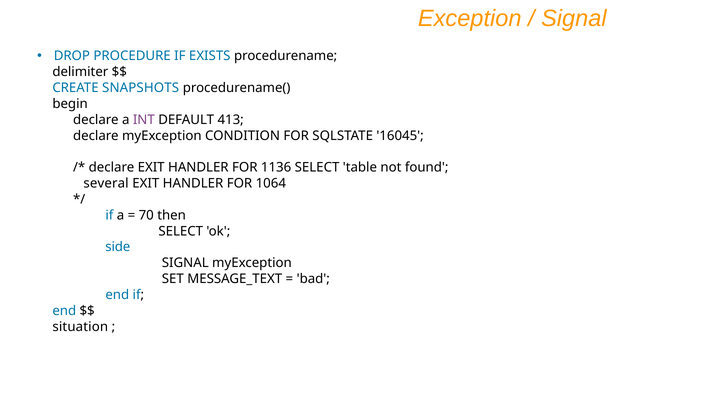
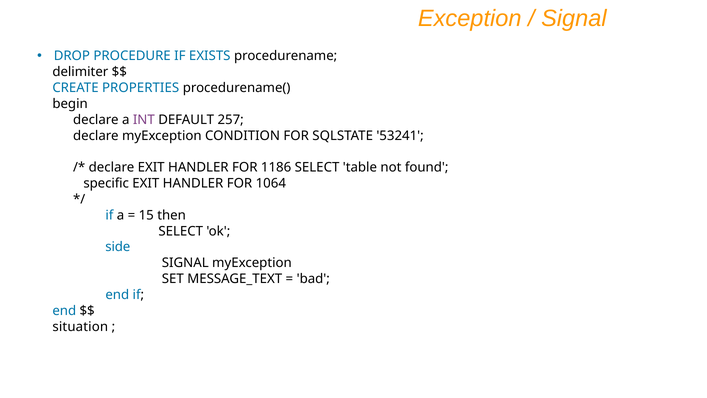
SNAPSHOTS: SNAPSHOTS -> PROPERTIES (141, 88)
413: 413 -> 257 (231, 120)
16045: 16045 -> 53241 (400, 136)
1136: 1136 -> 1186 (276, 167)
several: several -> specific (106, 183)
70: 70 -> 15 (146, 215)
